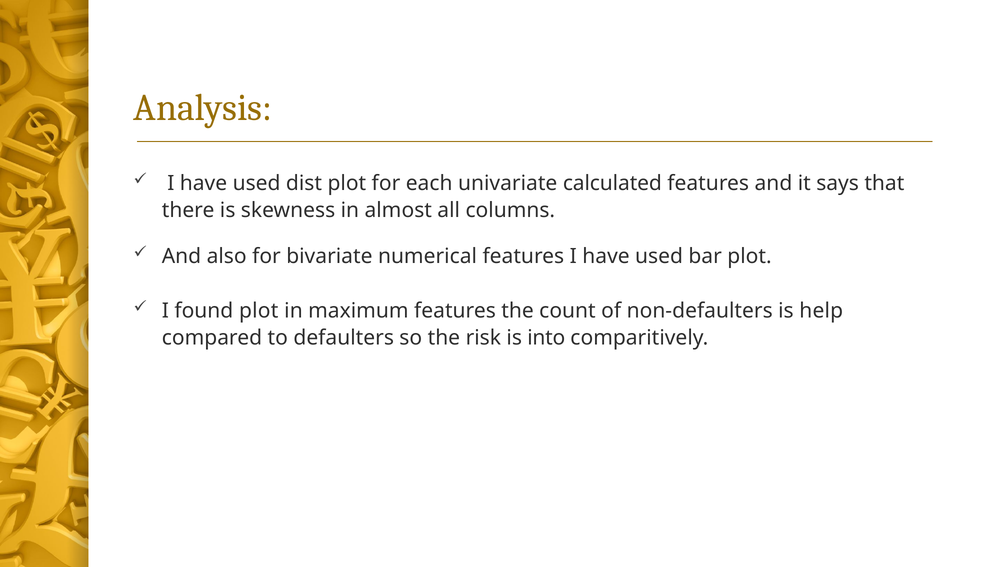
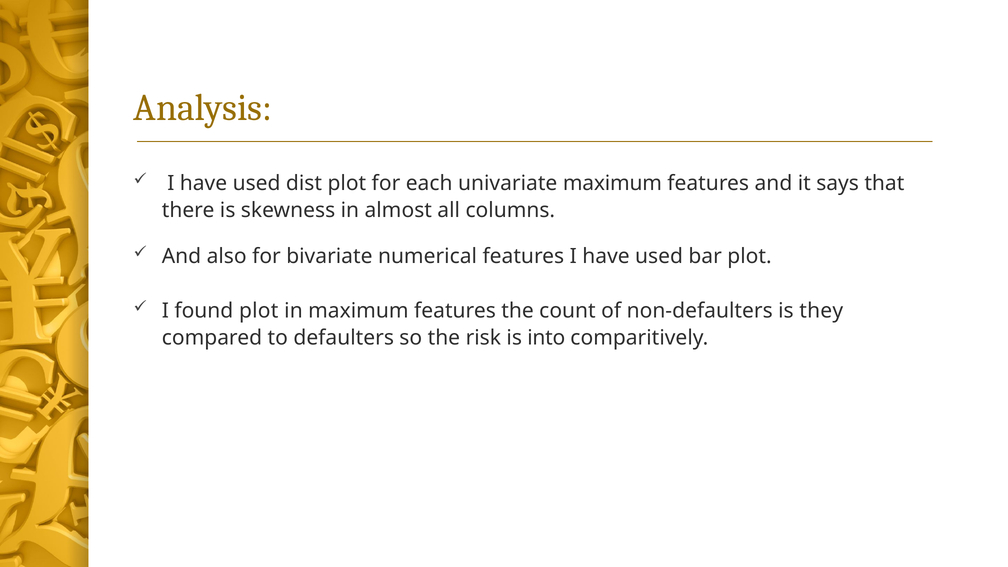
univariate calculated: calculated -> maximum (612, 183)
help: help -> they (821, 311)
